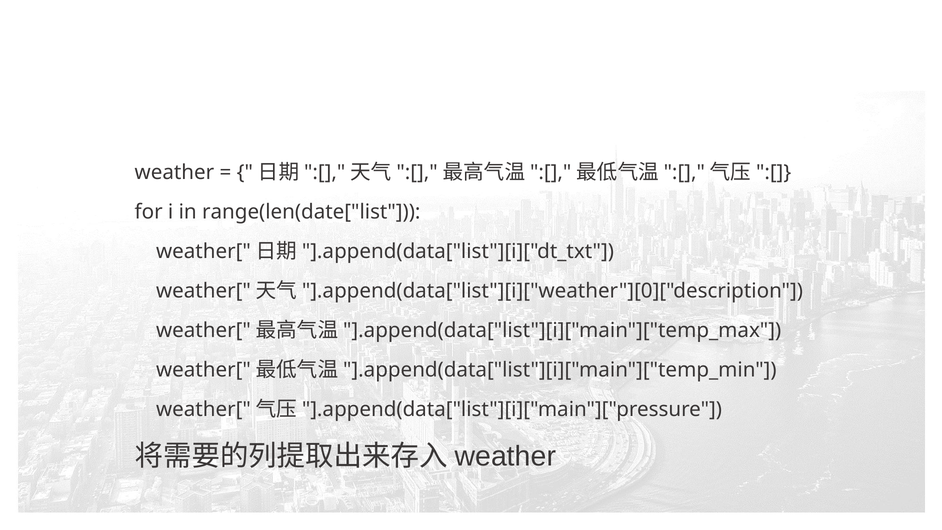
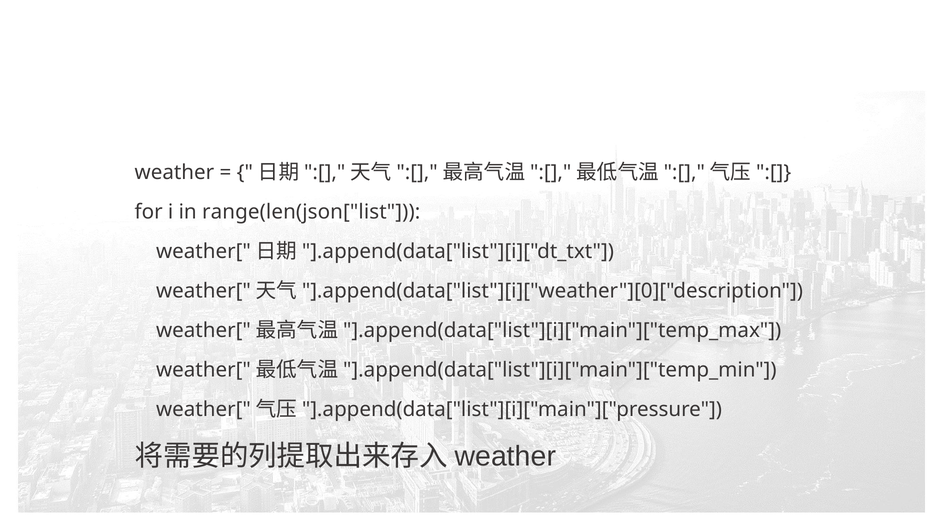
range(len(date["list: range(len(date["list -> range(len(json["list (311, 212)
